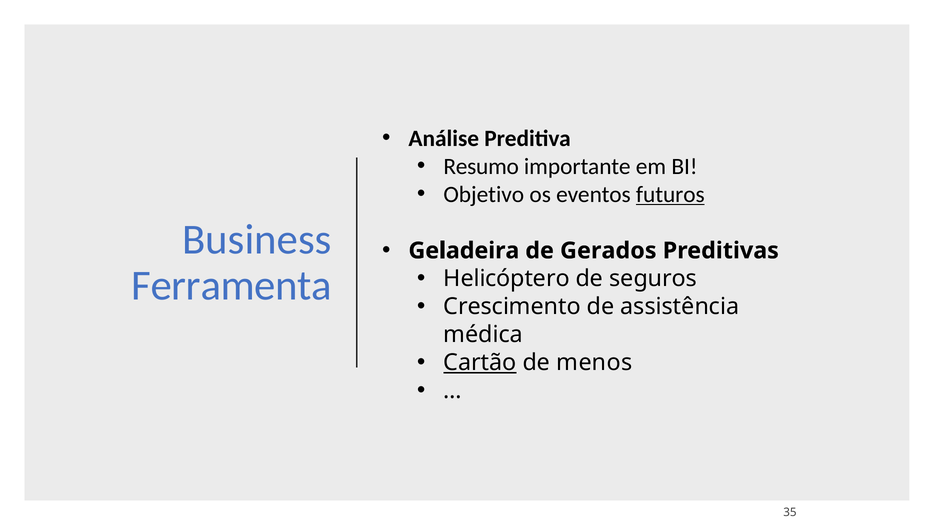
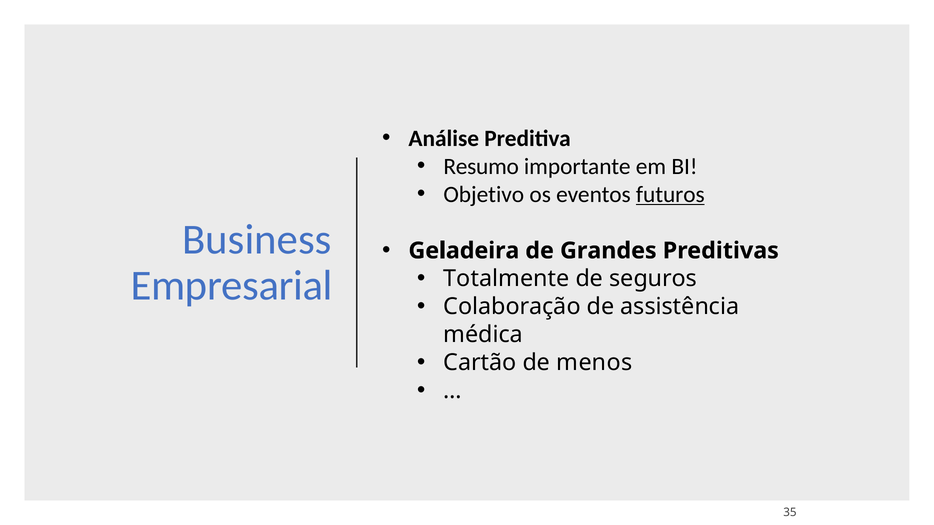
Gerados: Gerados -> Grandes (608, 251)
Helicóptero: Helicóptero -> Totalmente (506, 279)
Ferramenta: Ferramenta -> Empresarial (232, 286)
Crescimento: Crescimento -> Colaboração (512, 307)
Cartão underline: present -> none (480, 363)
